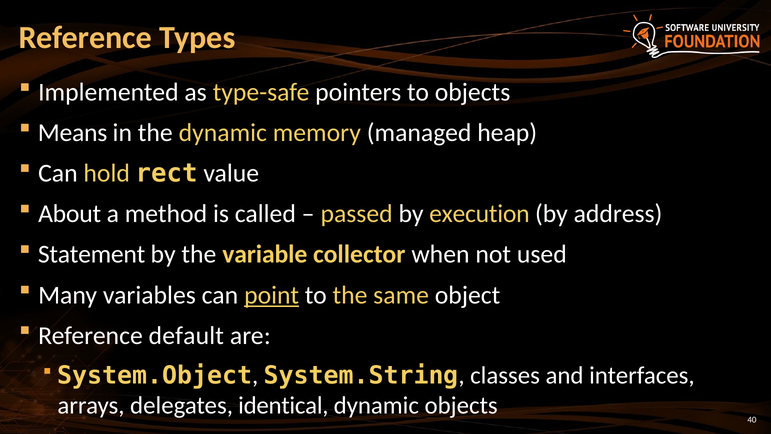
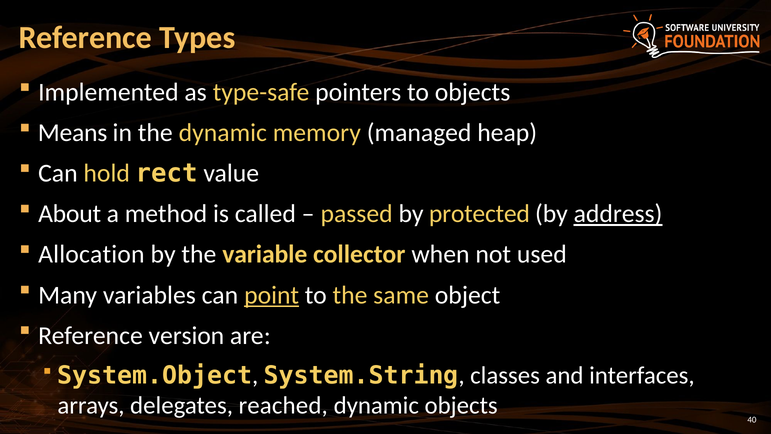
execution: execution -> protected (479, 214)
address underline: none -> present (618, 214)
Statement: Statement -> Allocation (91, 254)
default: default -> version (186, 335)
identical: identical -> reached (283, 405)
